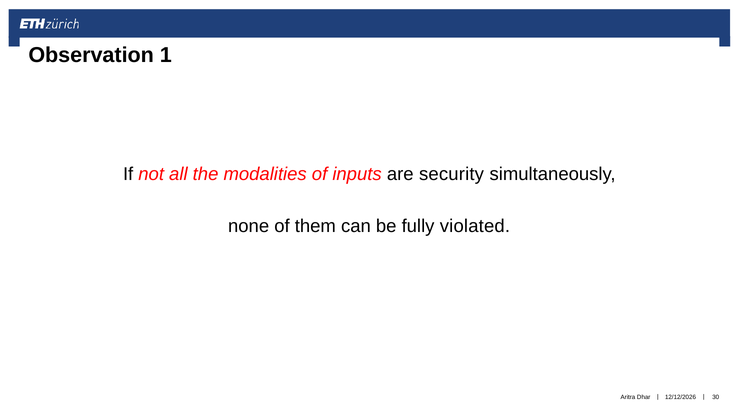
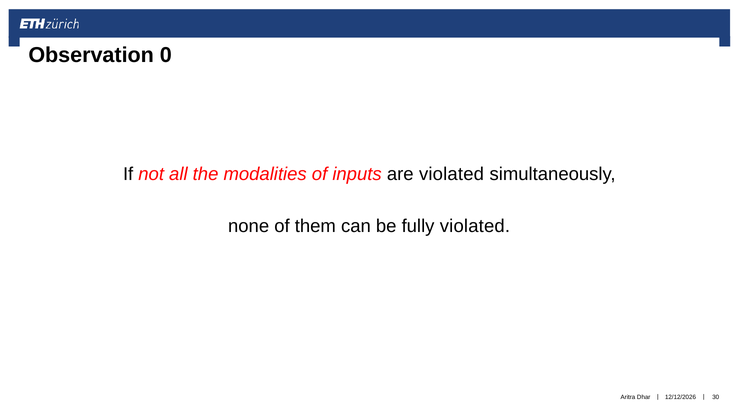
1: 1 -> 0 (166, 55)
are security: security -> violated (452, 174)
